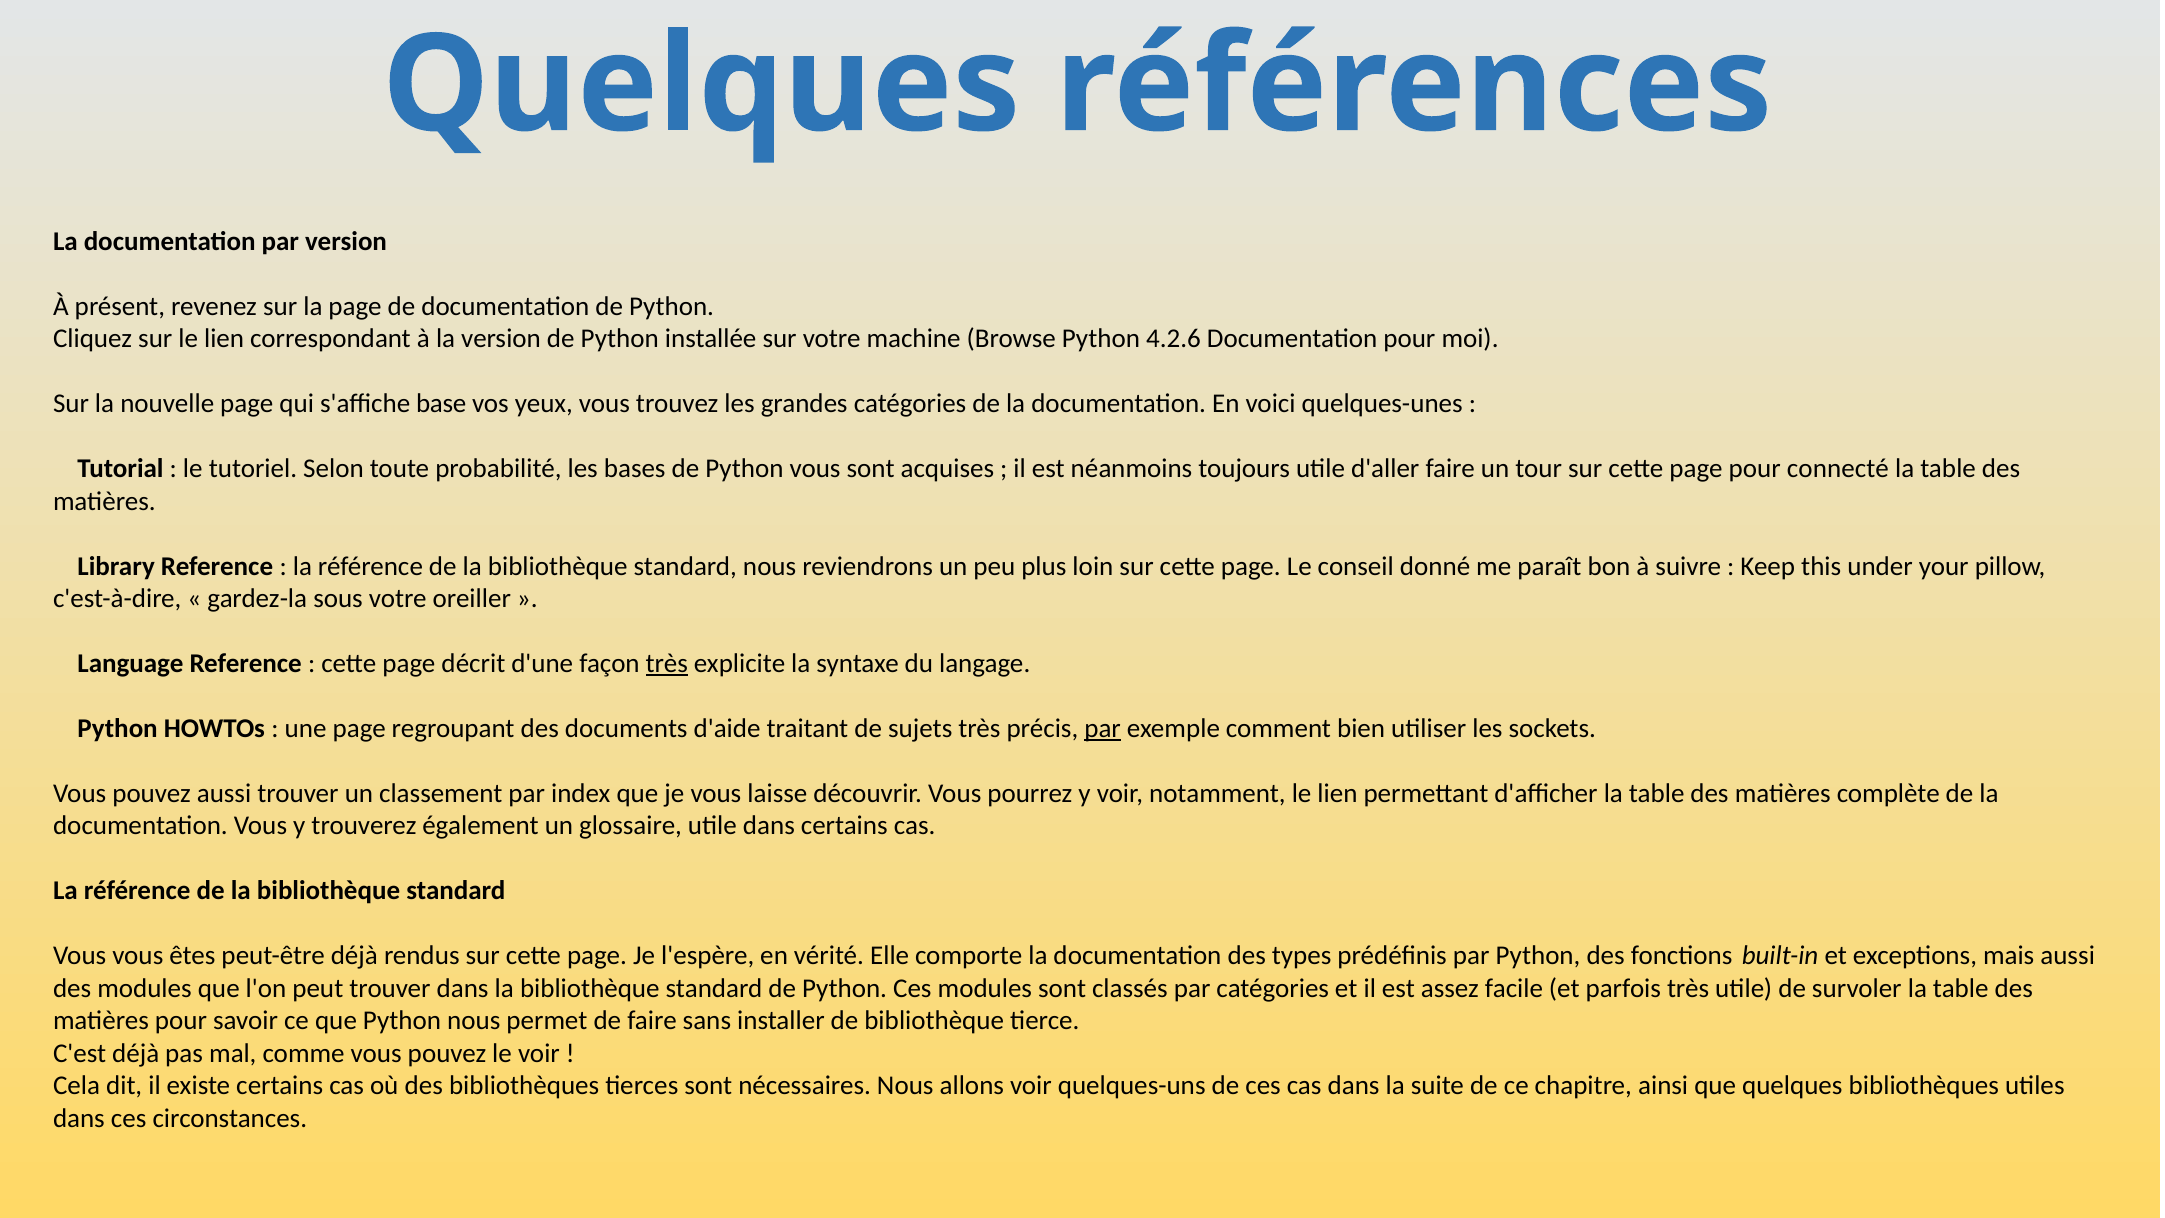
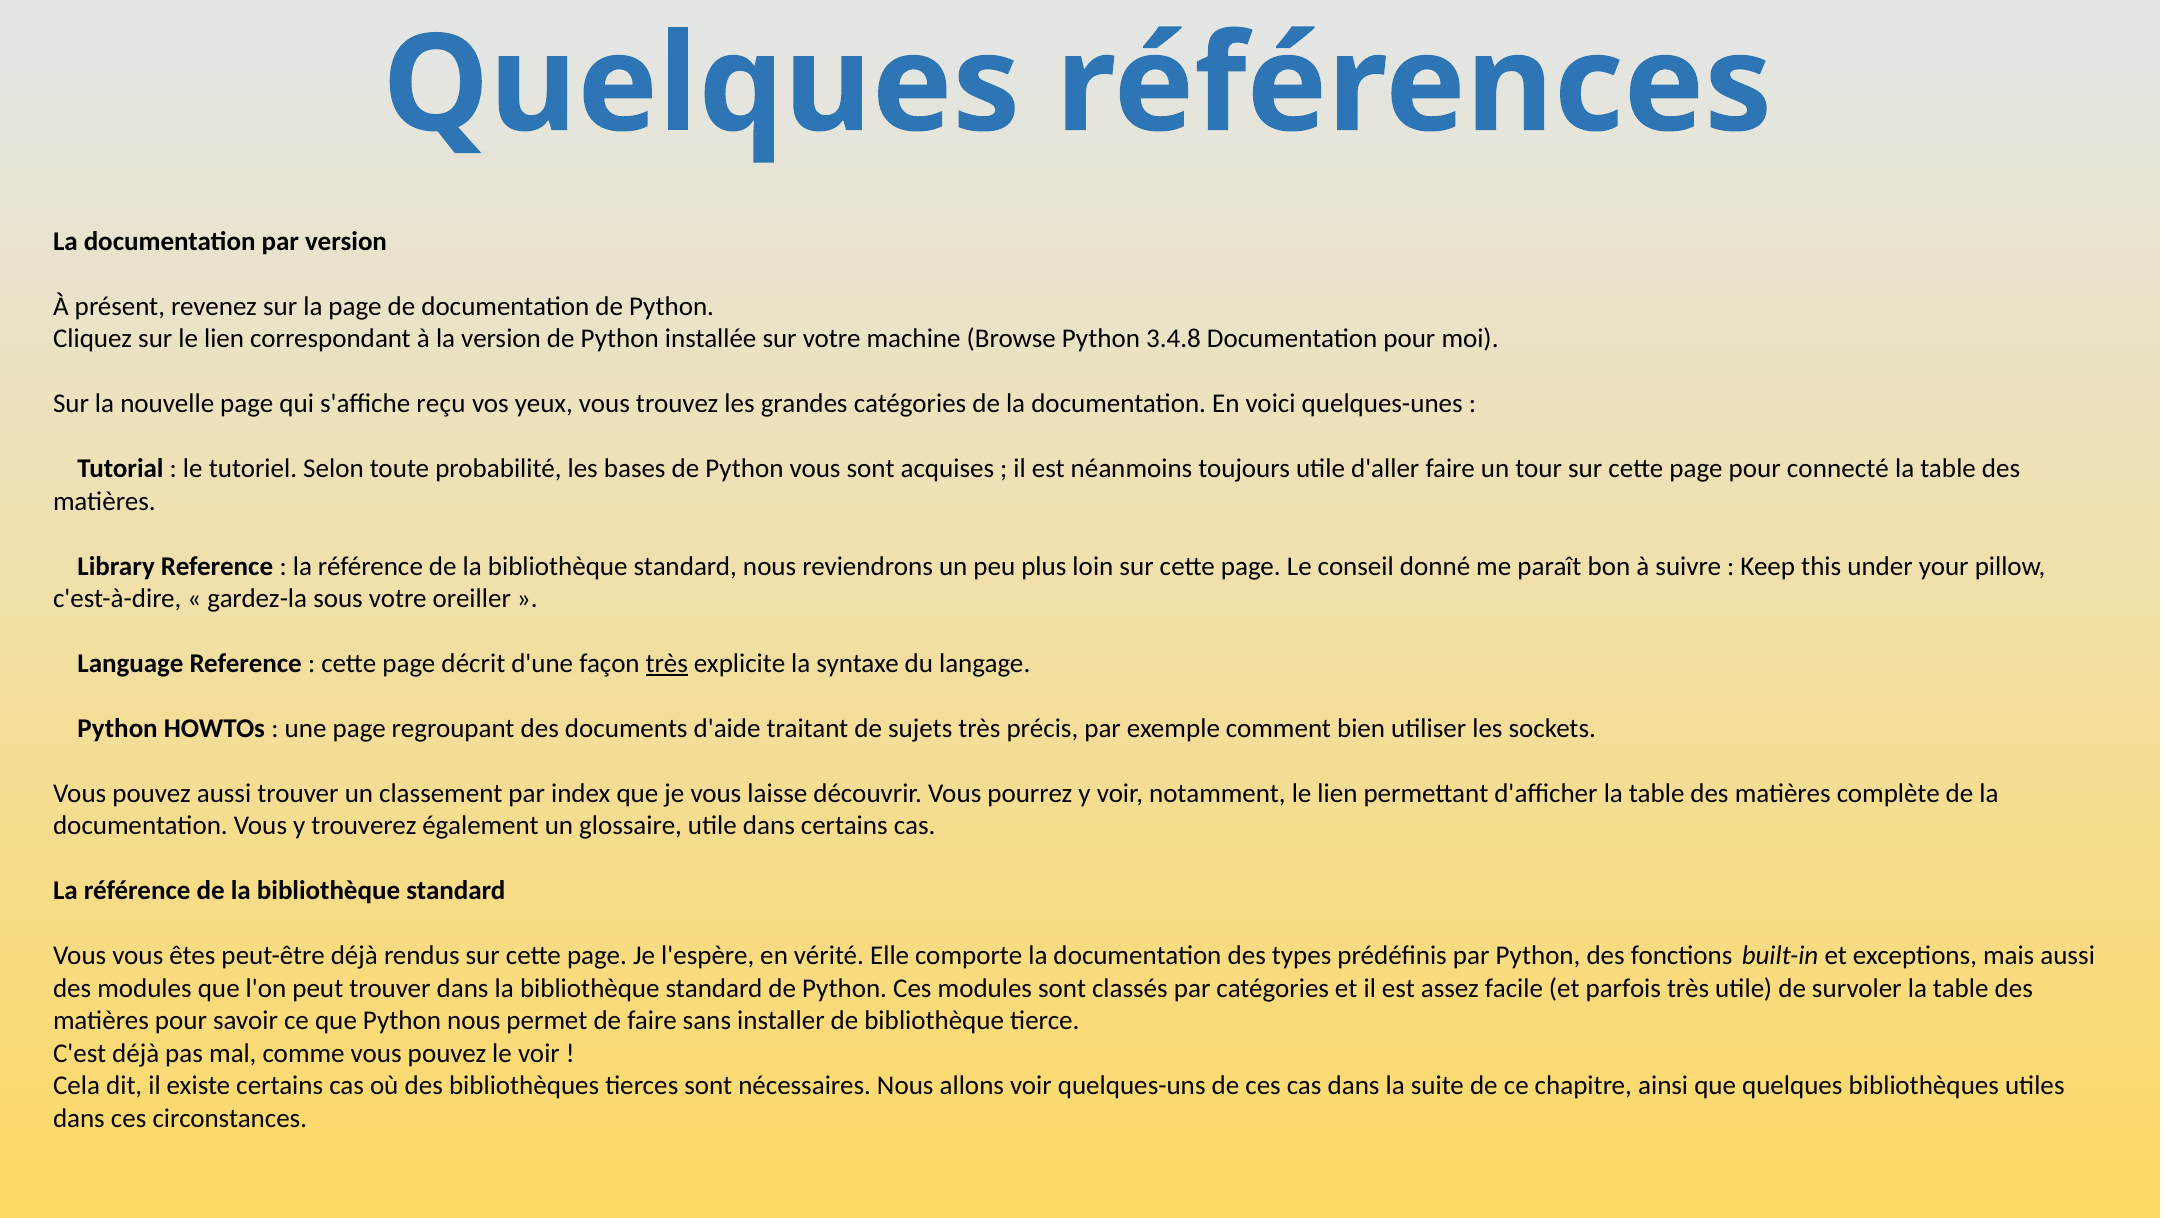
4.2.6: 4.2.6 -> 3.4.8 (1173, 339)
base: base -> reçu (441, 404)
par underline: present -> none (1103, 728)
